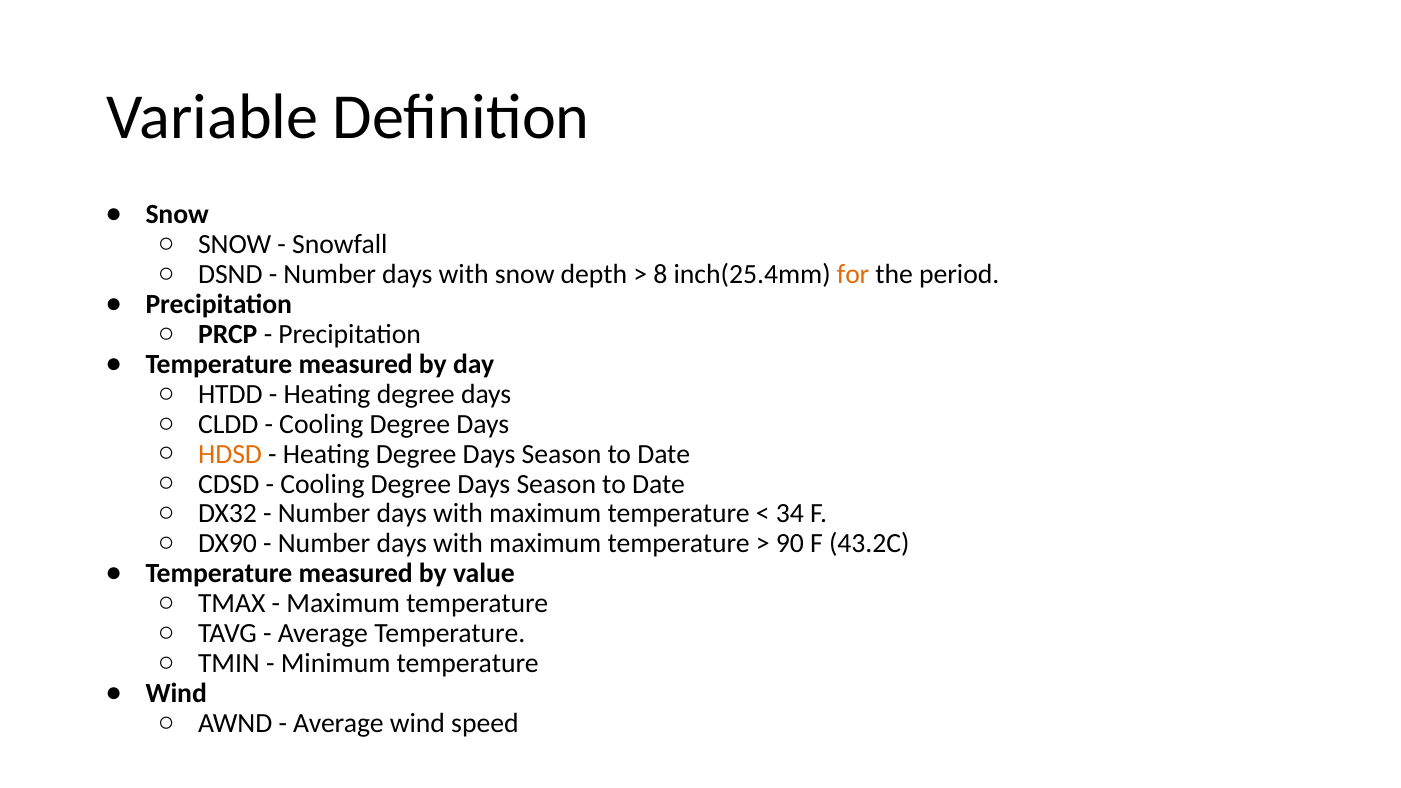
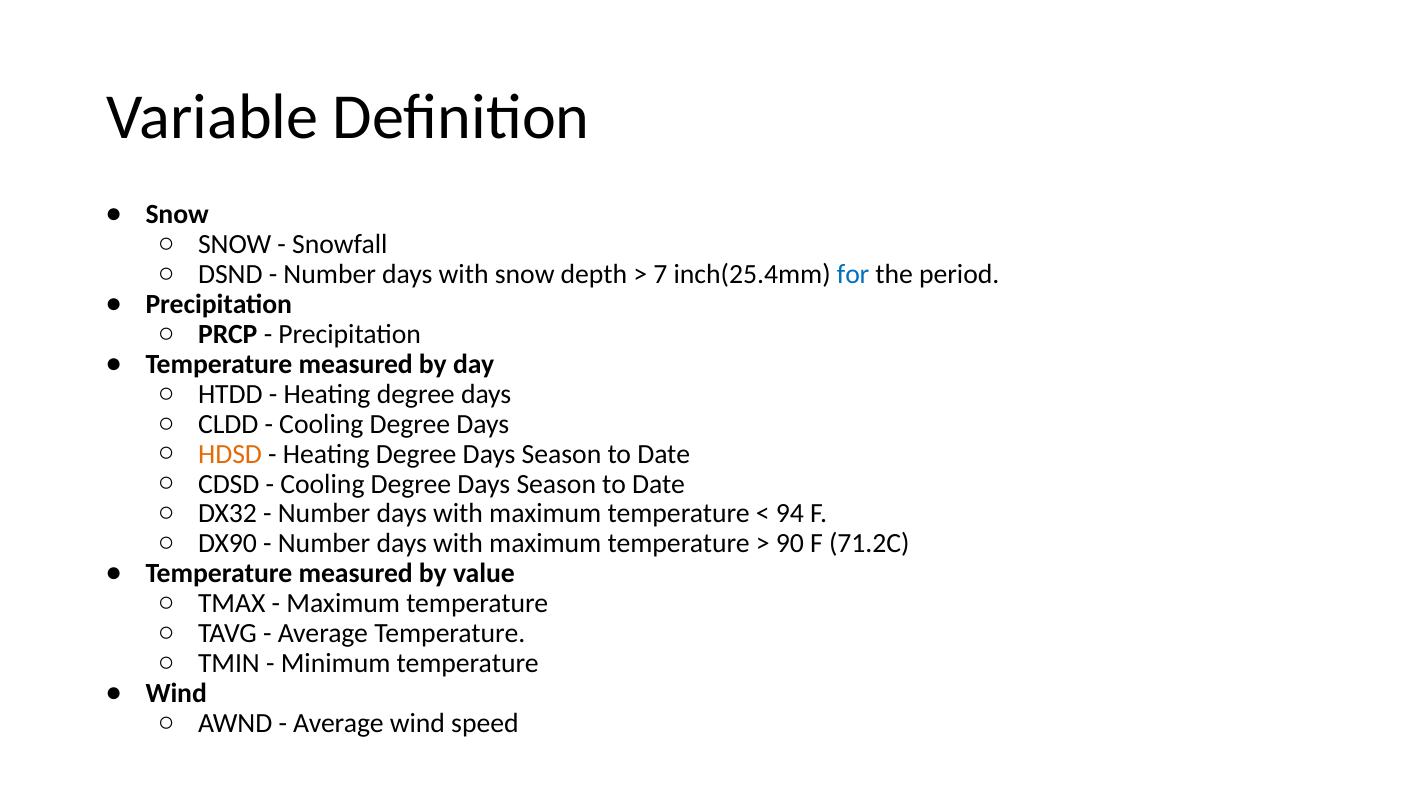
8: 8 -> 7 (660, 274)
for colour: orange -> blue (853, 274)
34: 34 -> 94 (790, 514)
43.2C: 43.2C -> 71.2C (869, 544)
